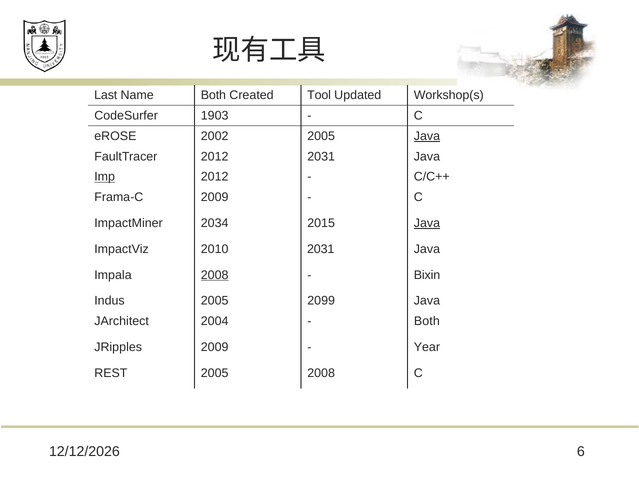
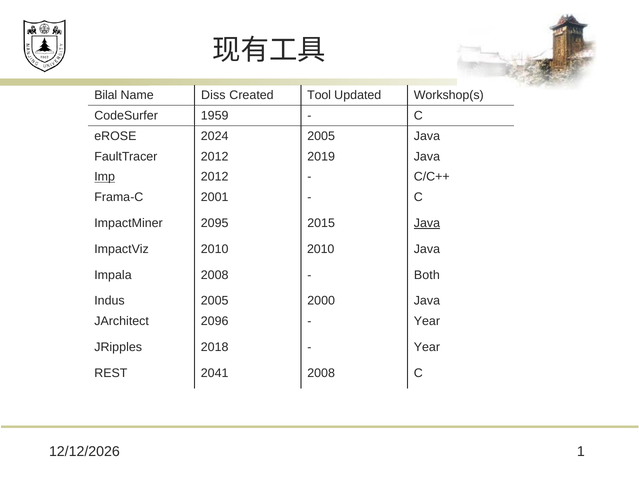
Last: Last -> Bilal (106, 95)
Name Both: Both -> Diss (213, 95)
1903: 1903 -> 1959 (215, 116)
2002: 2002 -> 2024 (215, 136)
Java underline: present -> none (427, 136)
2012 2031: 2031 -> 2019 (321, 157)
Frama-C 2009: 2009 -> 2001 (215, 197)
2034: 2034 -> 2095 (215, 223)
2010 2031: 2031 -> 2010 (321, 249)
2008 underline: present -> none (215, 275)
Bixin: Bixin -> Both (427, 275)
2099: 2099 -> 2000 (321, 301)
2004: 2004 -> 2096 (215, 321)
Both: Both -> Year (427, 321)
JRipples 2009: 2009 -> 2018 (215, 347)
REST 2005: 2005 -> 2041 (215, 373)
6: 6 -> 1 (581, 452)
